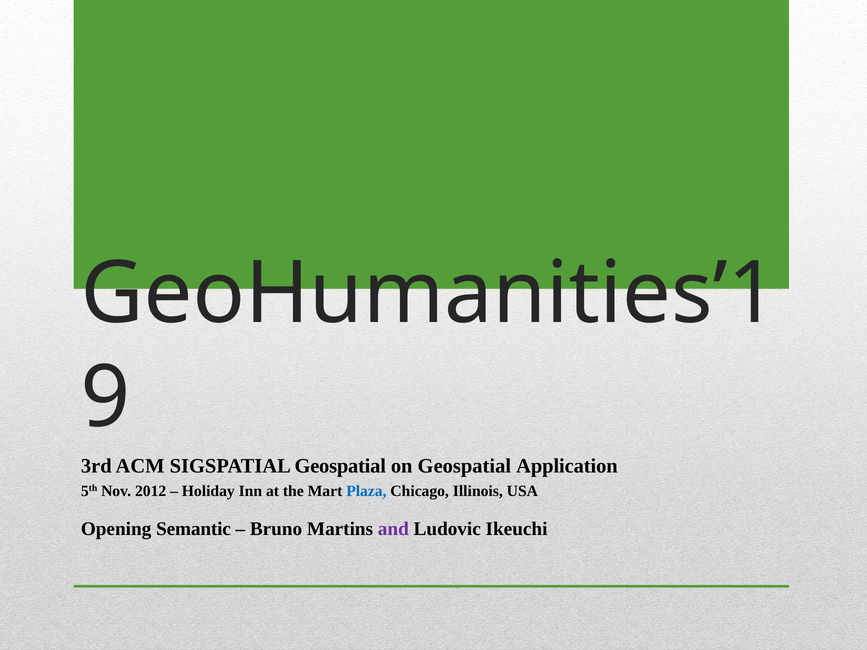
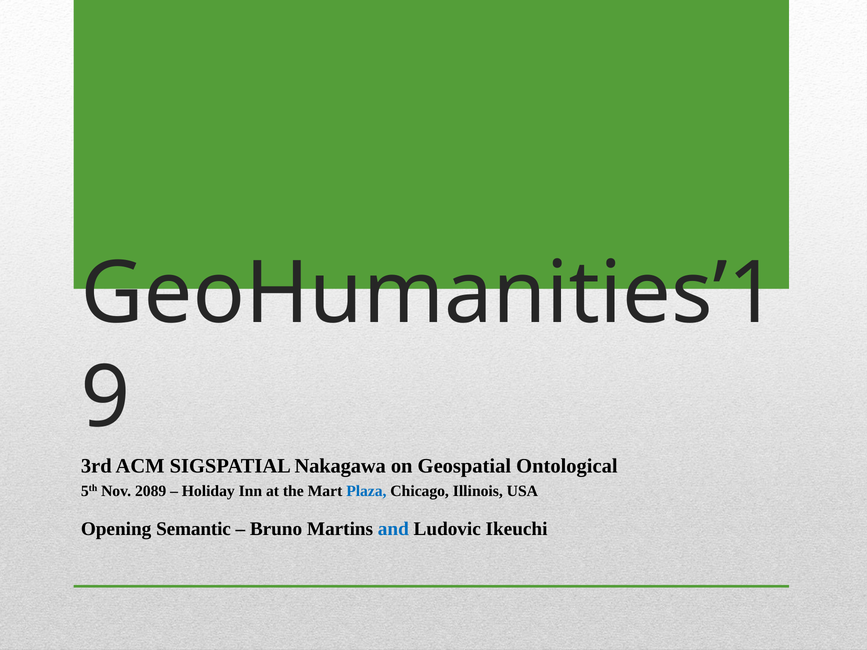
SIGSPATIAL Geospatial: Geospatial -> Nakagawa (340, 466)
Application: Application -> Ontological (567, 466)
2012: 2012 -> 2089 (151, 491)
and colour: purple -> blue (393, 529)
